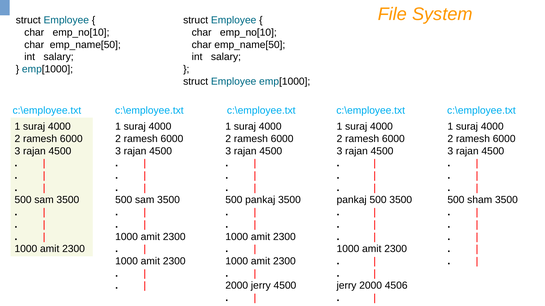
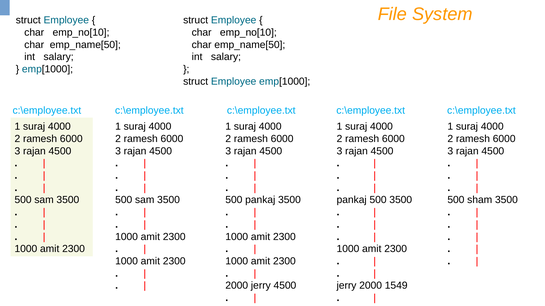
4506: 4506 -> 1549 (396, 286)
